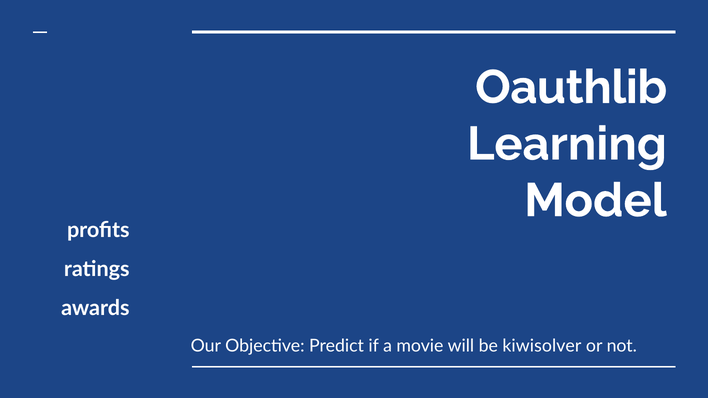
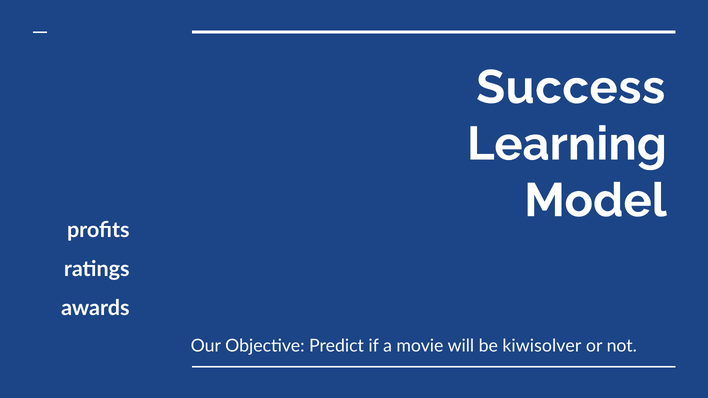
Oauthlib: Oauthlib -> Success (571, 88)
